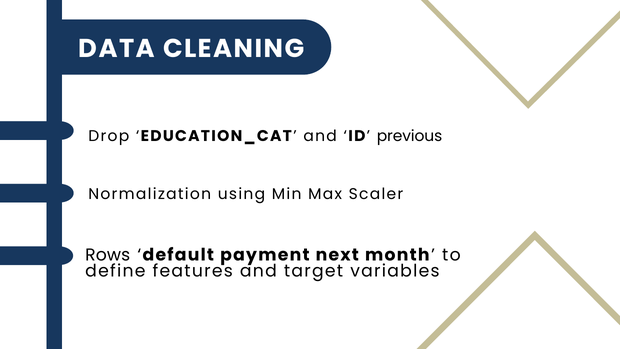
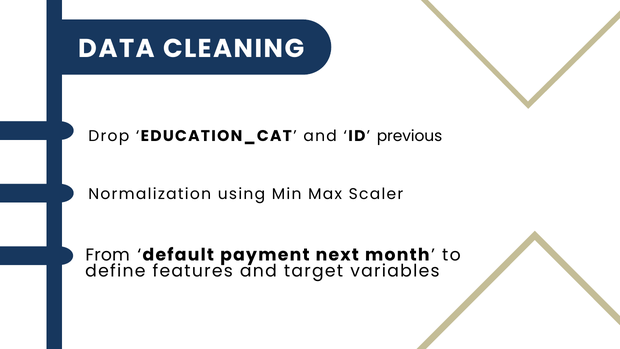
Rows: Rows -> From (108, 255)
